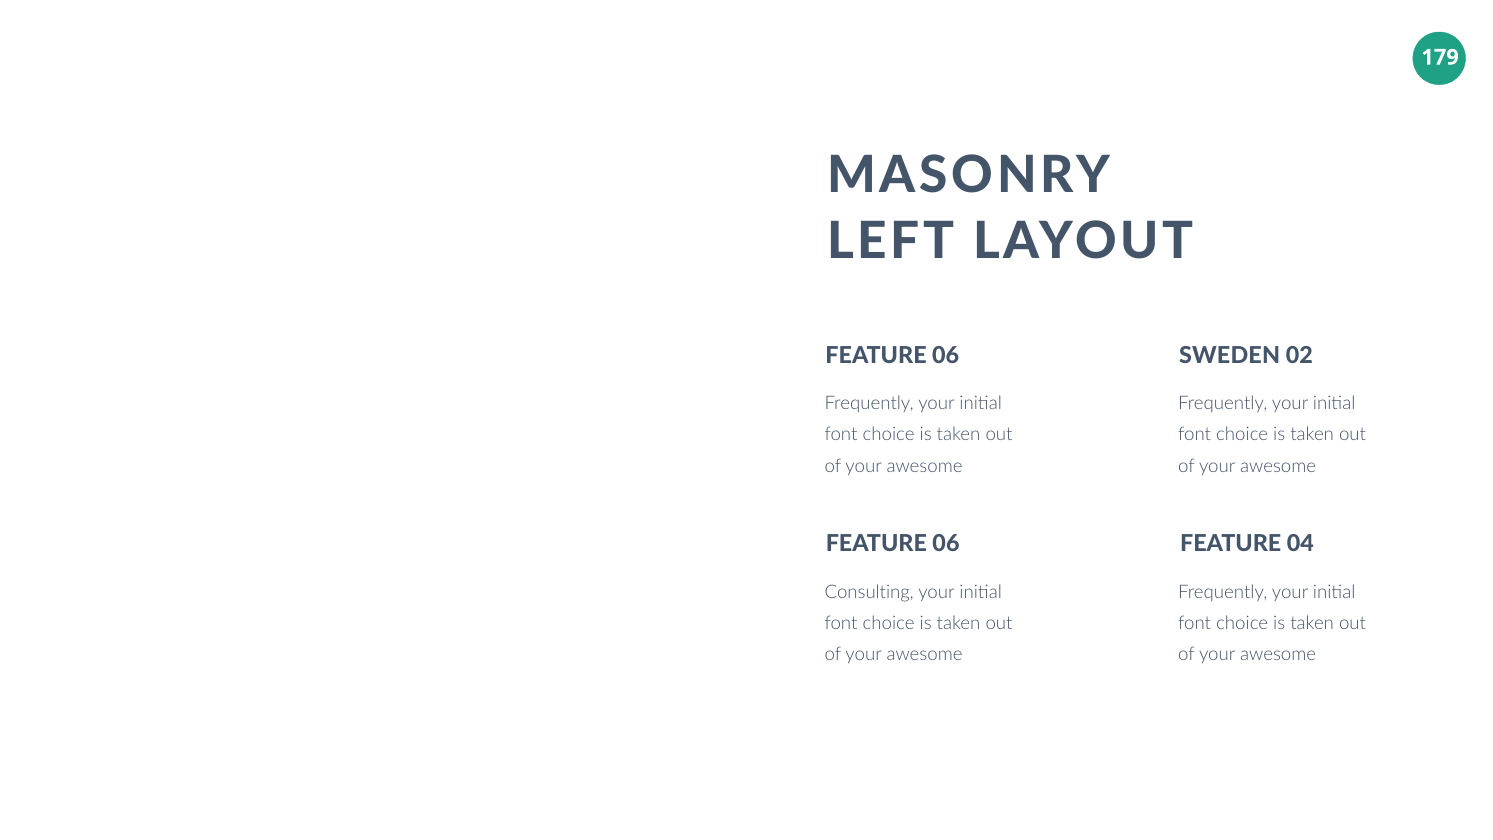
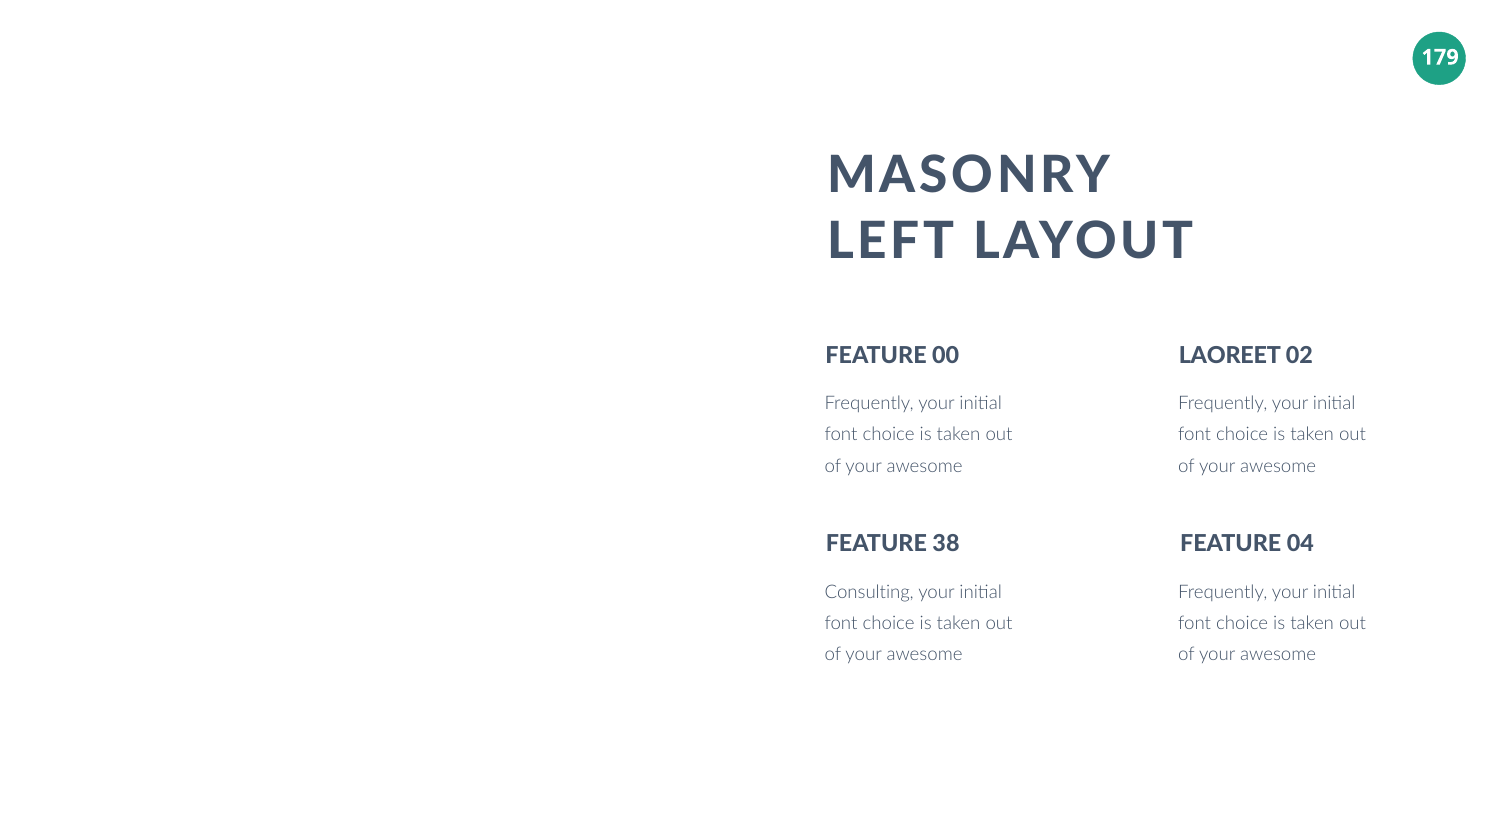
06: 06 -> 00 (946, 356)
SWEDEN: SWEDEN -> LAOREET (1230, 356)
06: 06 -> 38 (946, 544)
